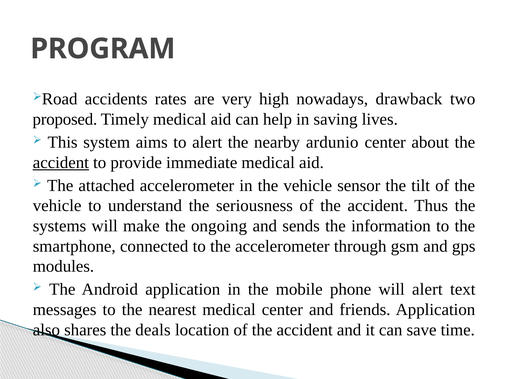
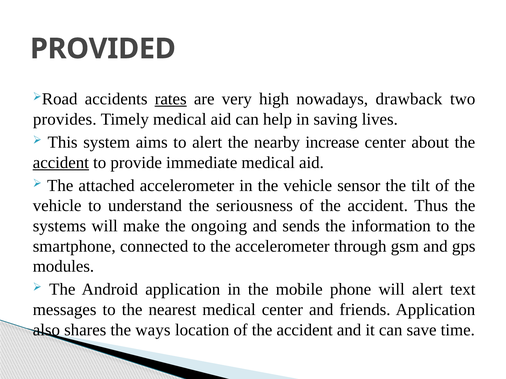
PROGRAM: PROGRAM -> PROVIDED (103, 49)
rates underline: none -> present (171, 99)
proposed: proposed -> provides (65, 119)
ardunio: ardunio -> increase (332, 142)
deals: deals -> ways (153, 330)
